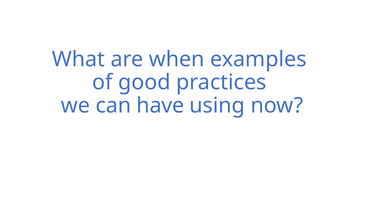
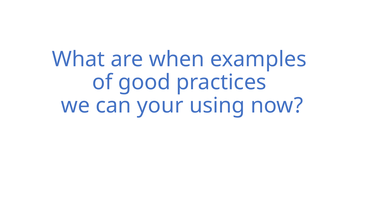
have: have -> your (160, 106)
